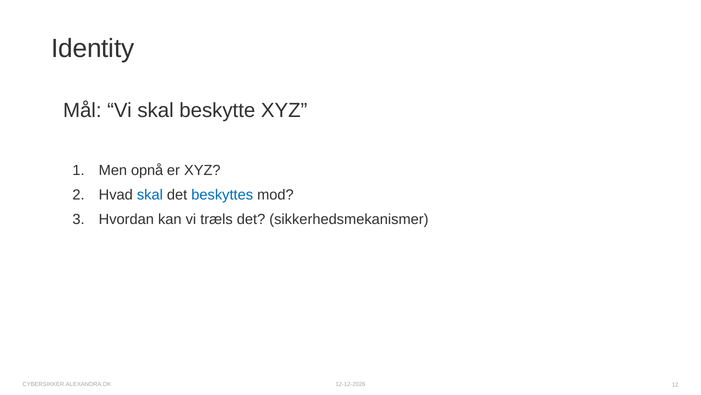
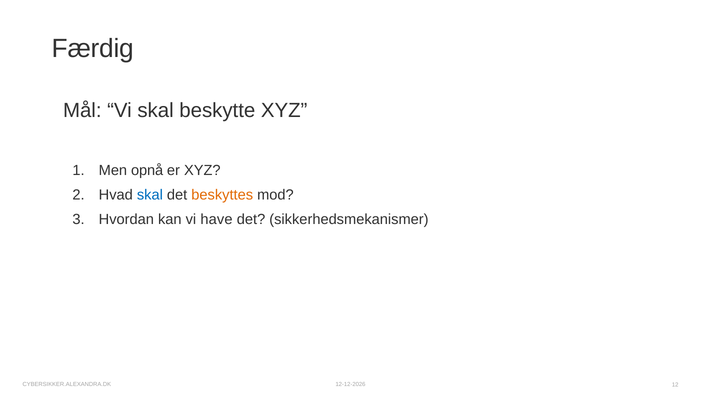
Identity: Identity -> Færdig (93, 49)
beskyttes colour: blue -> orange (222, 194)
træls: træls -> have (216, 219)
